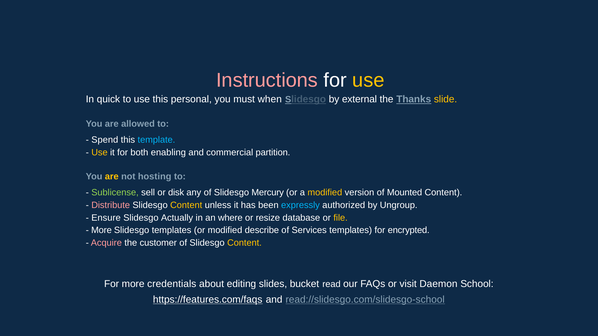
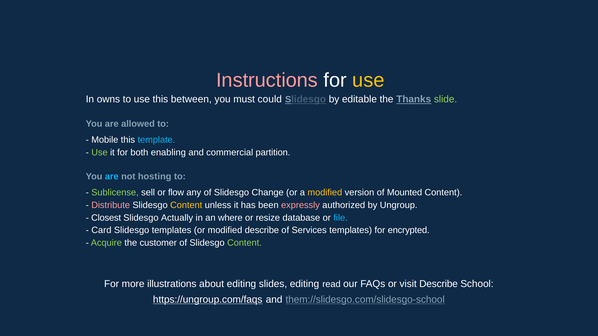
quick: quick -> owns (108, 99)
personal: personal -> between (191, 99)
when: when -> could (270, 99)
external: external -> editable (359, 99)
slide colour: yellow -> light green (446, 99)
Spend: Spend -> Mobile (105, 140)
Use colour: yellow -> light green (99, 153)
are colour: yellow -> light blue (112, 177)
disk: disk -> flow (176, 193)
Mercury: Mercury -> Change (268, 193)
expressly colour: light blue -> pink (300, 205)
Ensure: Ensure -> Closest (106, 218)
file colour: yellow -> light blue (341, 218)
More: More -> Card (101, 231)
Acquire colour: pink -> light green (106, 243)
Content colour: yellow -> light green (244, 243)
credentials: credentials -> illustrations (172, 284)
slides bucket: bucket -> editing (304, 284)
visit Daemon: Daemon -> Describe (439, 284)
https://features.com/faqs: https://features.com/faqs -> https://ungroup.com/faqs (208, 300)
read://slidesgo.com/slidesgo-school: read://slidesgo.com/slidesgo-school -> them://slidesgo.com/slidesgo-school (365, 300)
